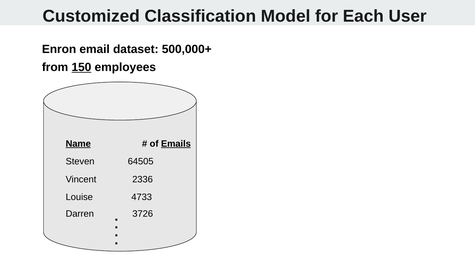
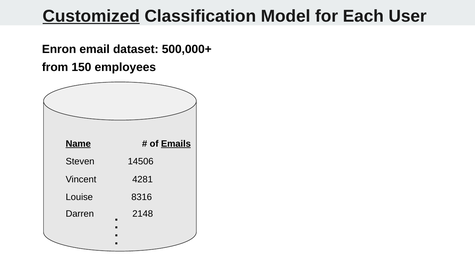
Customized underline: none -> present (91, 16)
150 underline: present -> none (81, 67)
64505: 64505 -> 14506 (141, 162)
2336: 2336 -> 4281 (143, 179)
4733: 4733 -> 8316 (142, 197)
3726: 3726 -> 2148 (143, 214)
